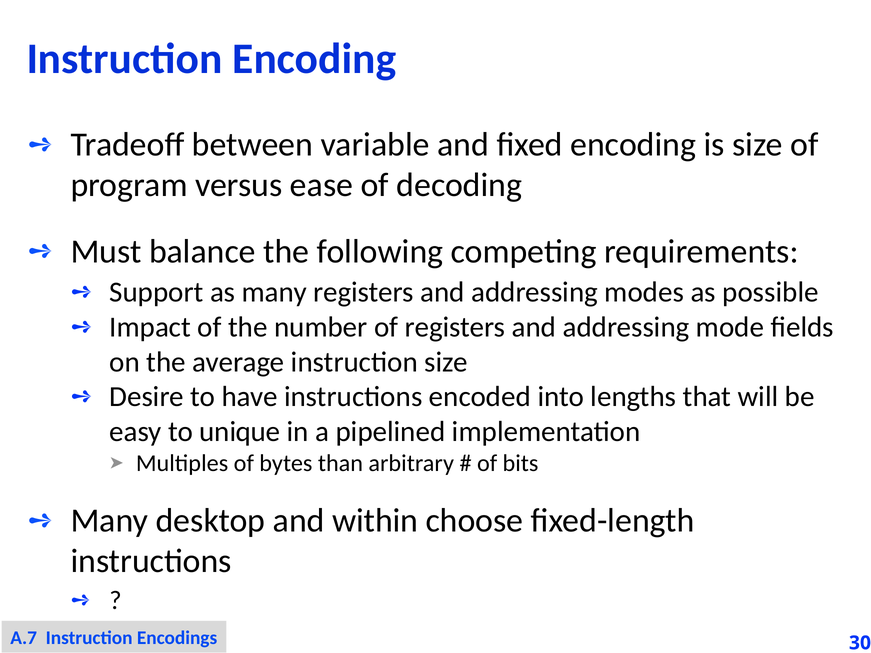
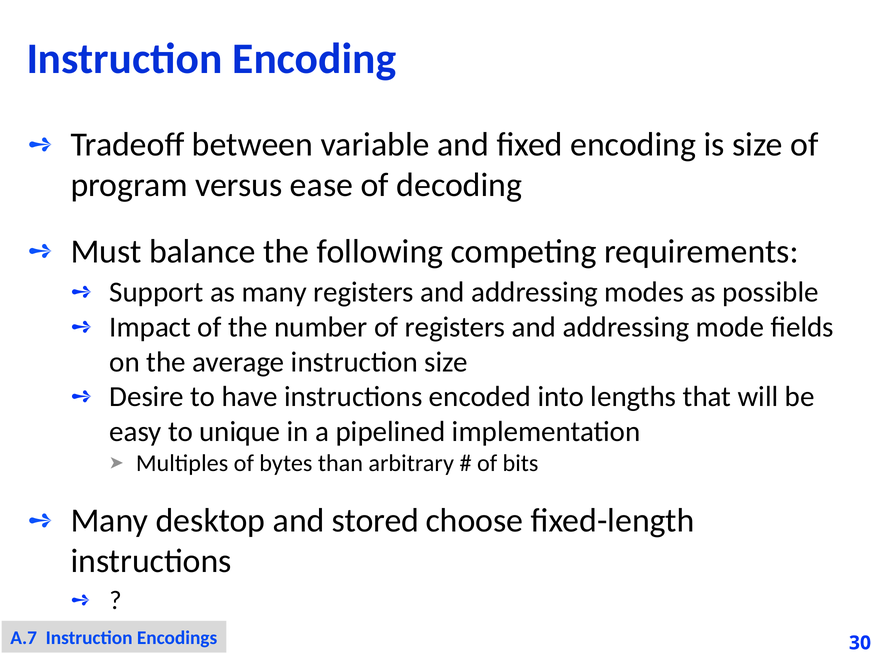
within: within -> stored (375, 521)
